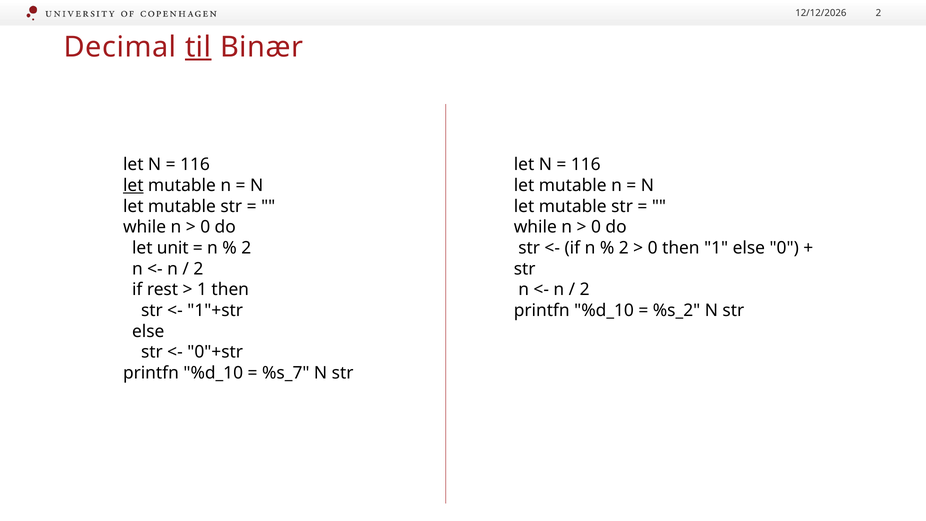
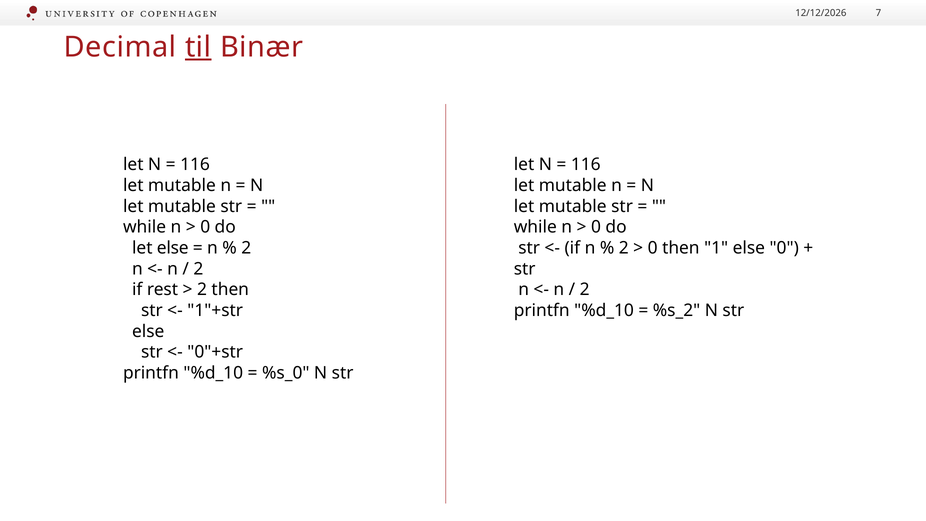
2: 2 -> 7 (878, 13)
let underline: present -> none (133, 185)
let unit: unit -> else (173, 248)
1: 1 -> 2 (202, 290)
%s_7: %s_7 -> %s_0 (286, 373)
